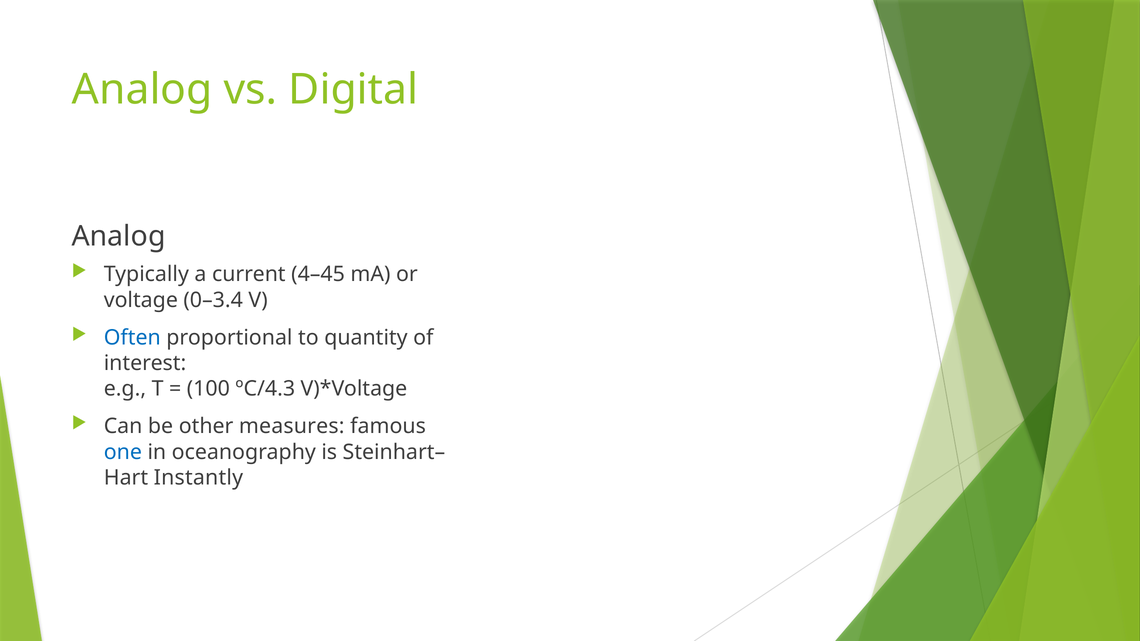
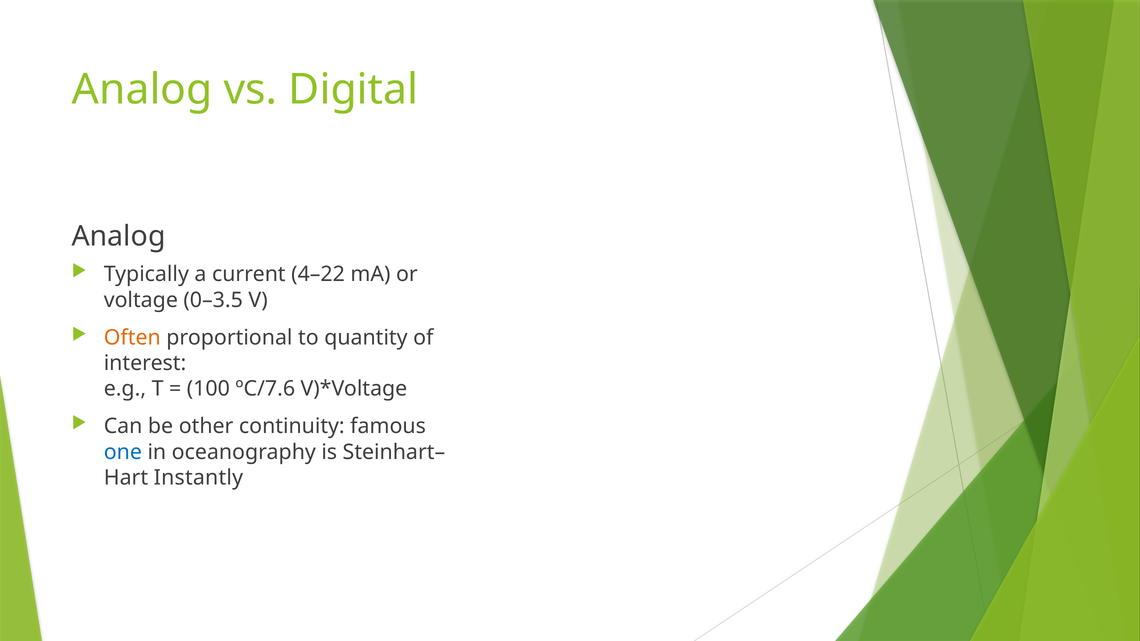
4–45: 4–45 -> 4–22 (318, 275)
0–3.4: 0–3.4 -> 0–3.5 (213, 300)
Often colour: blue -> orange (132, 338)
ºC/4.3: ºC/4.3 -> ºC/7.6 (265, 389)
measures: measures -> continuity (292, 427)
